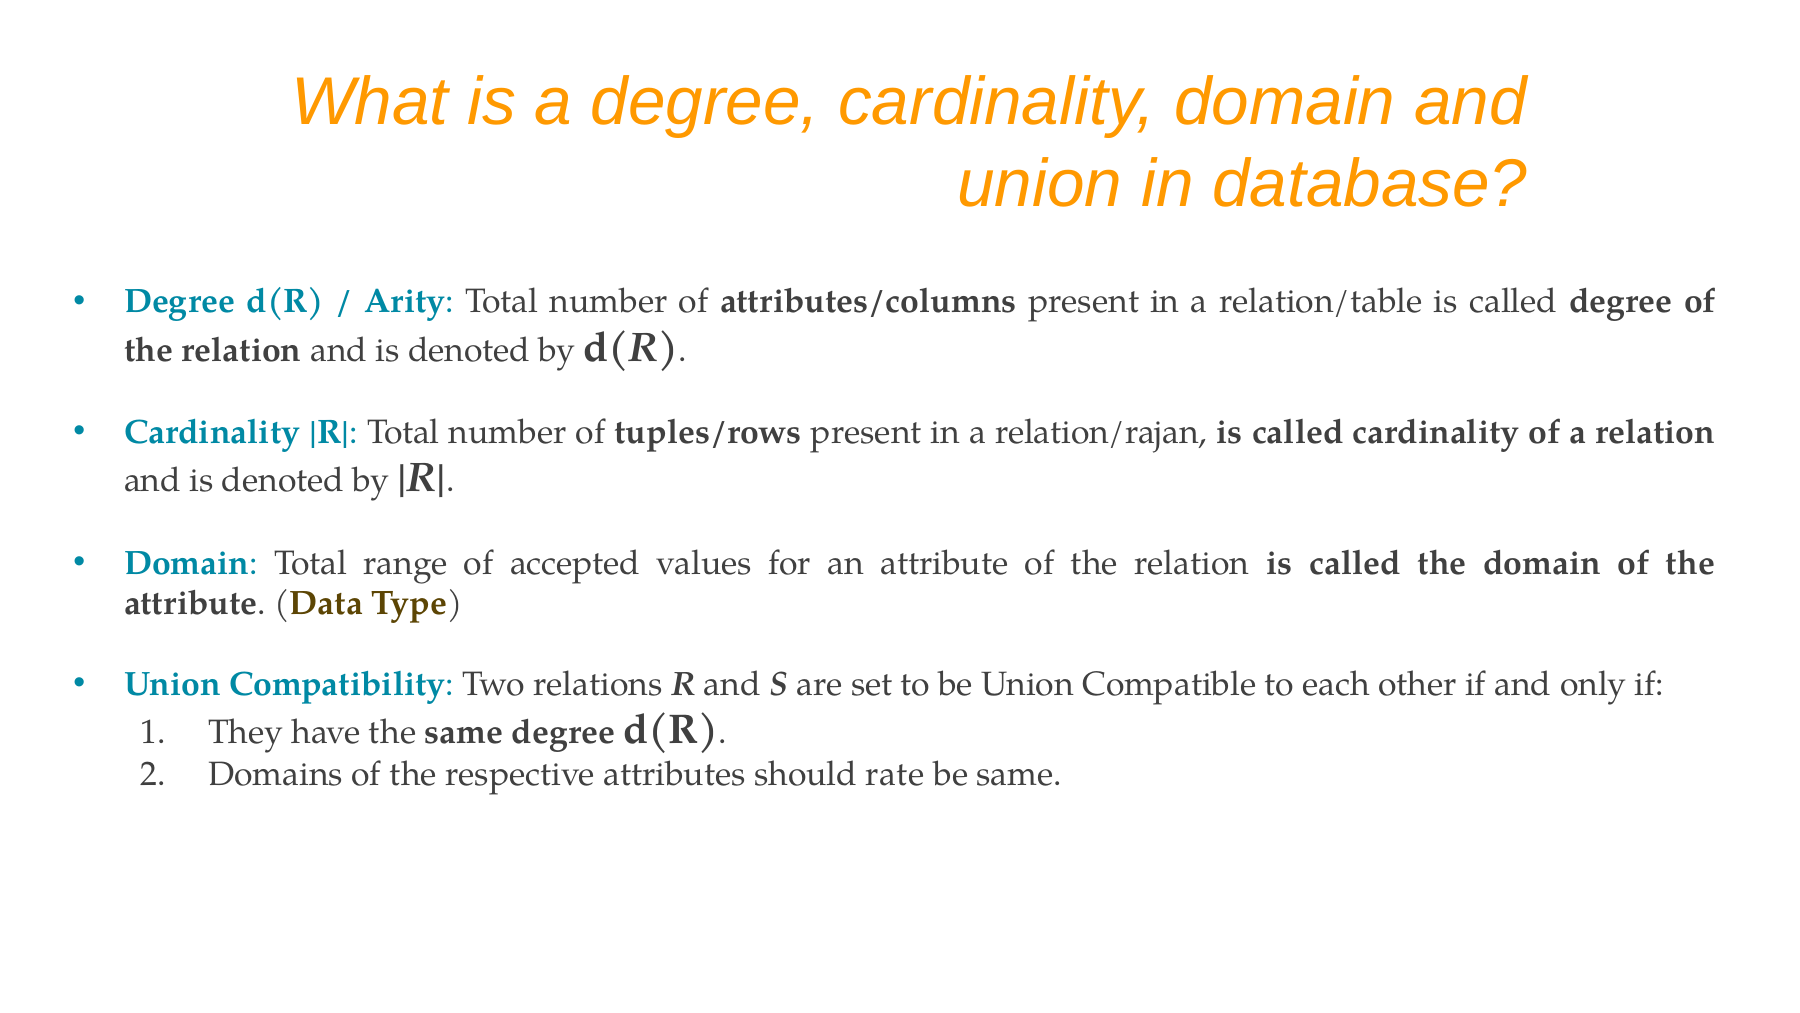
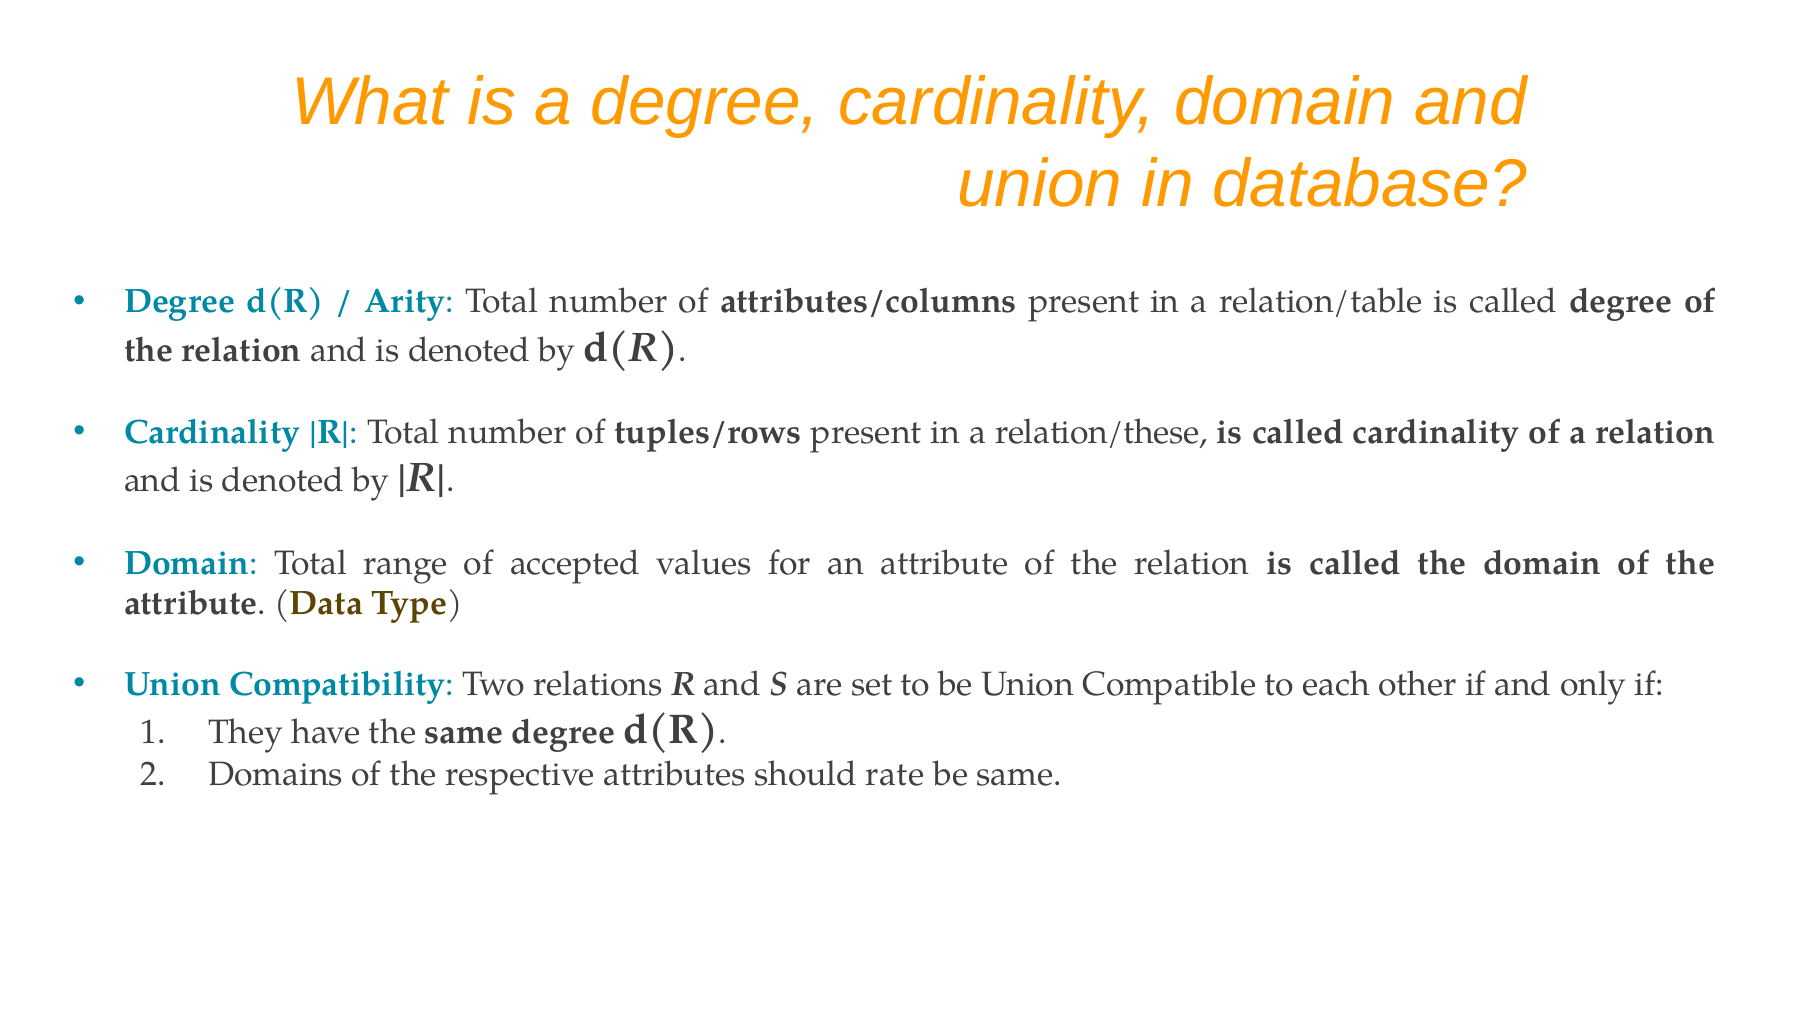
relation/rajan: relation/rajan -> relation/these (1101, 432)
